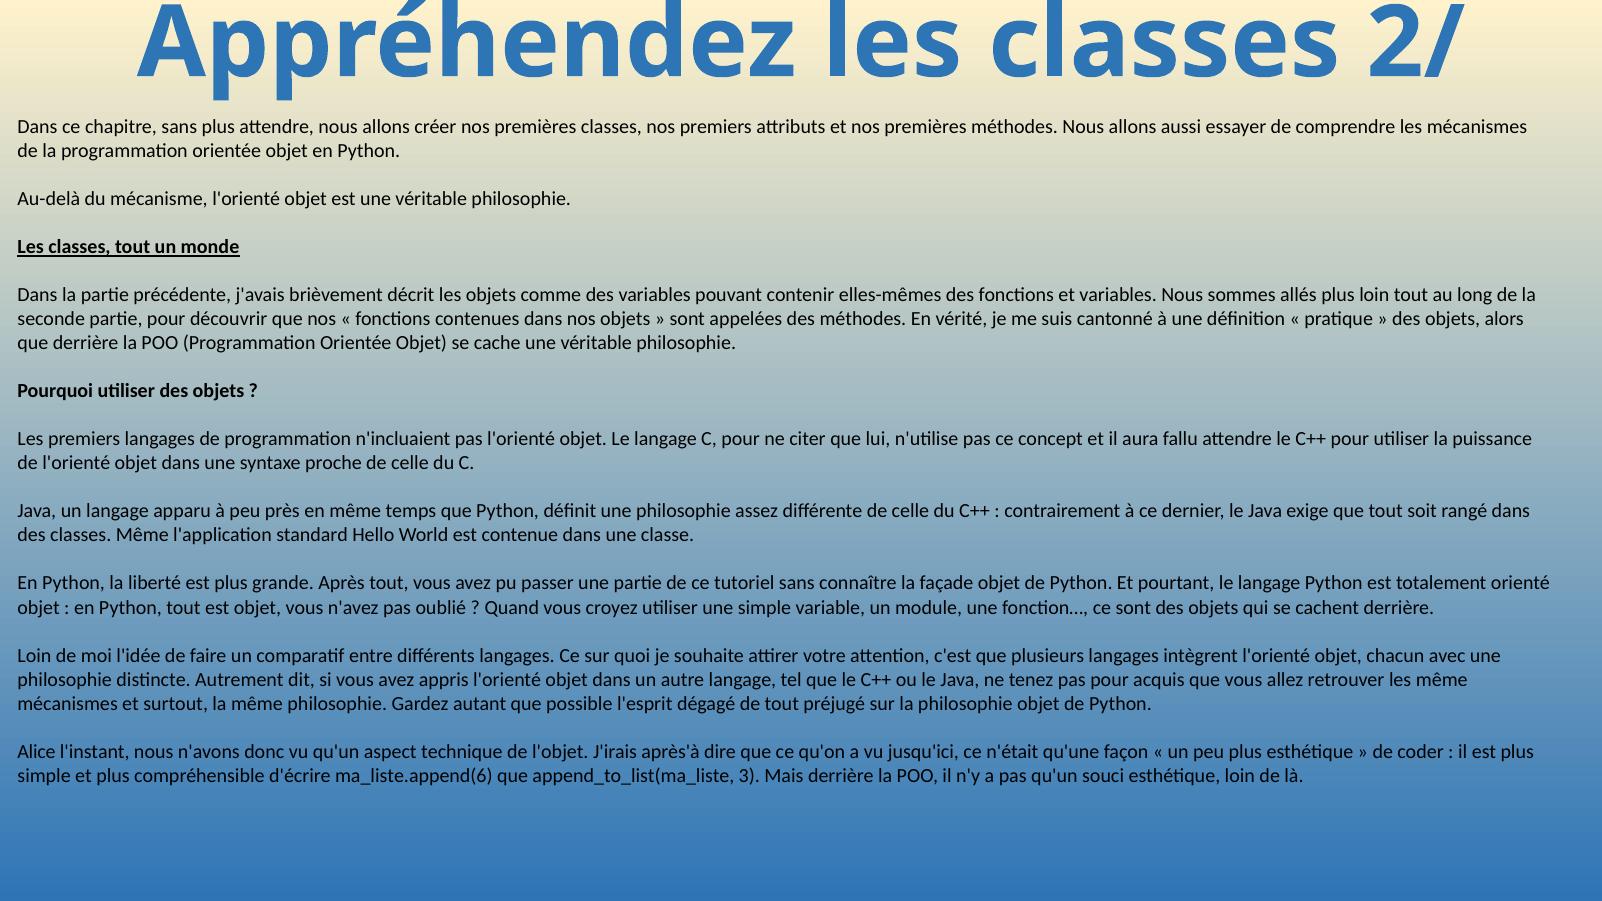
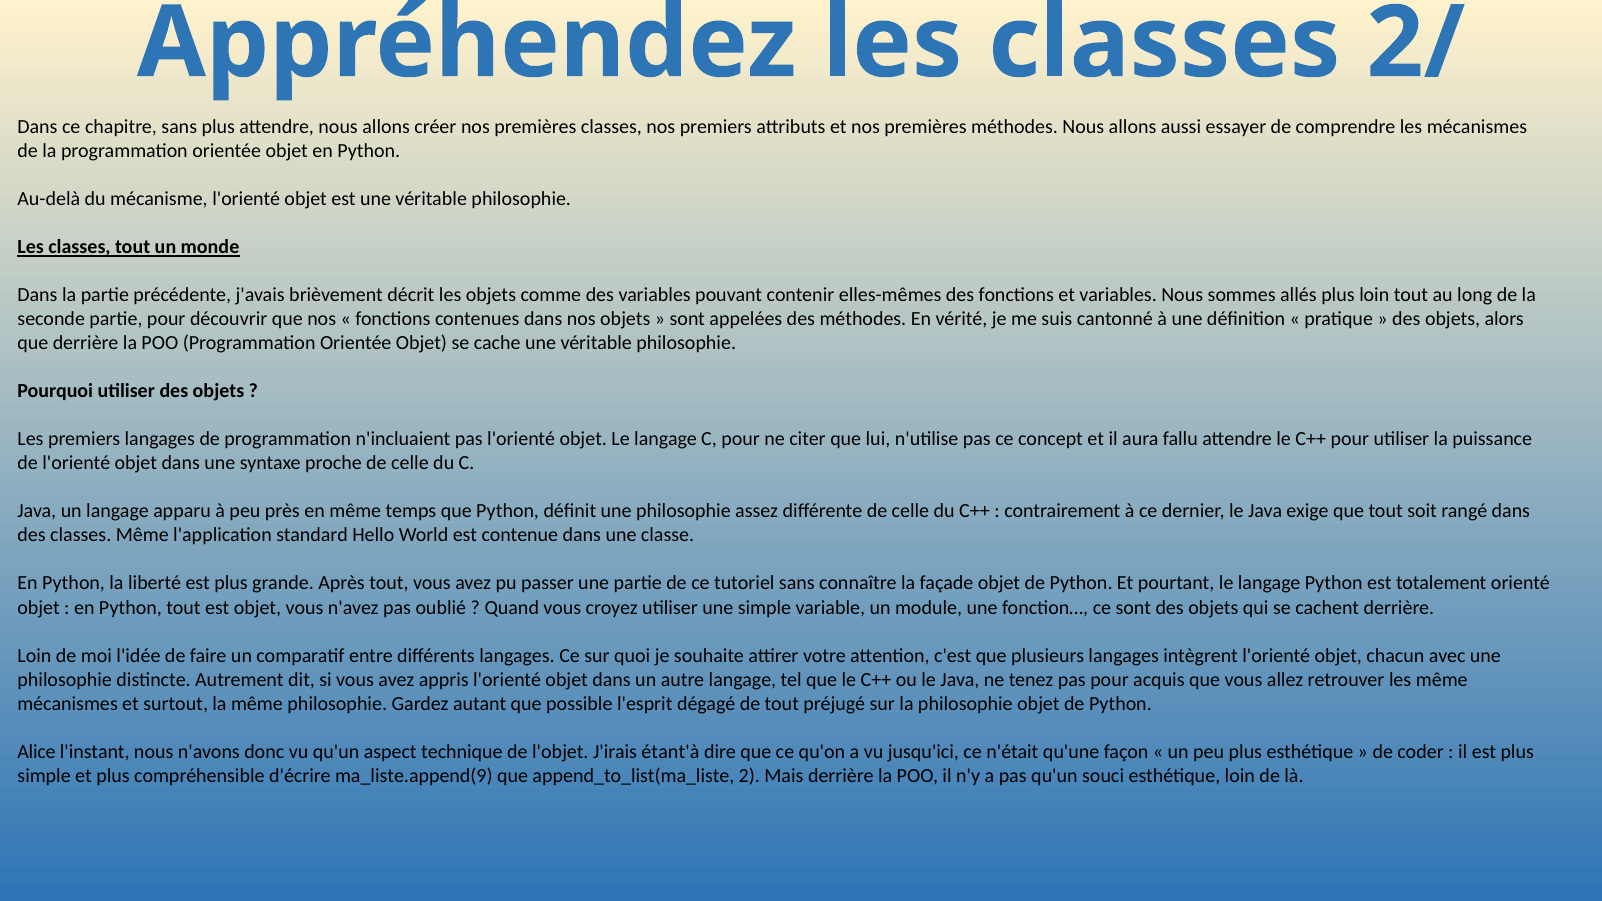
après'à: après'à -> étant'à (670, 752)
ma_liste.append(6: ma_liste.append(6 -> ma_liste.append(9 (414, 776)
3: 3 -> 2 (749, 776)
